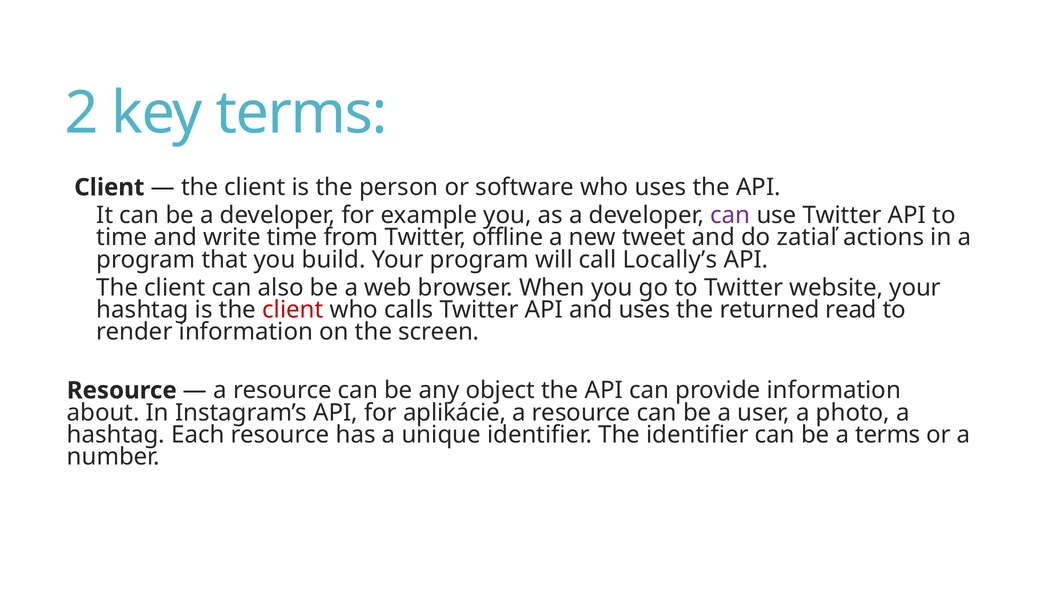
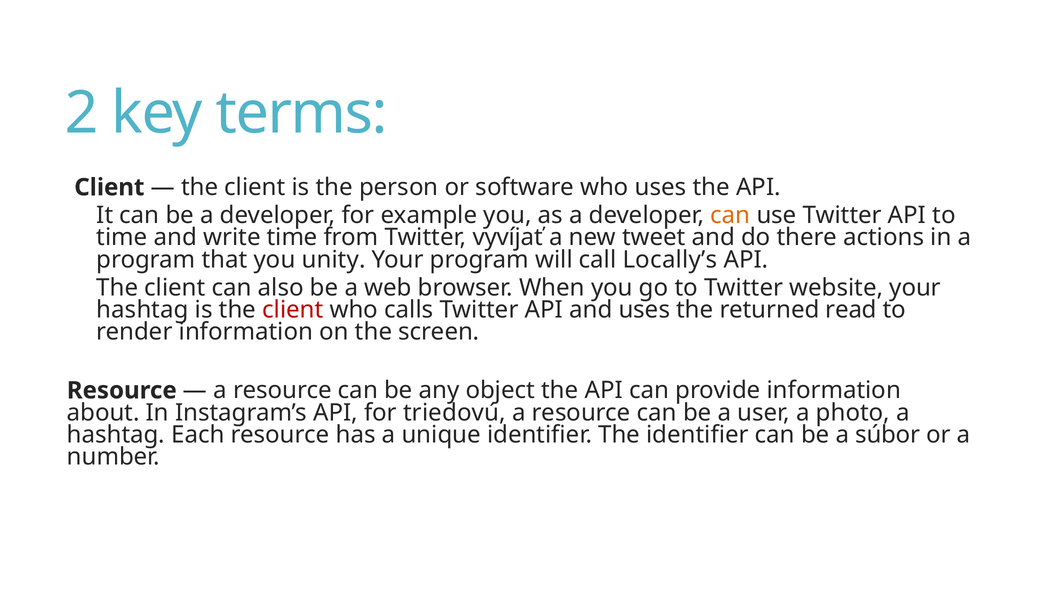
can colour: purple -> orange (730, 215)
offline: offline -> vyvíjať (508, 238)
zatiaľ: zatiaľ -> there (807, 238)
build: build -> unity (334, 260)
aplikácie: aplikácie -> triedovú (454, 413)
a terms: terms -> súbor (888, 435)
